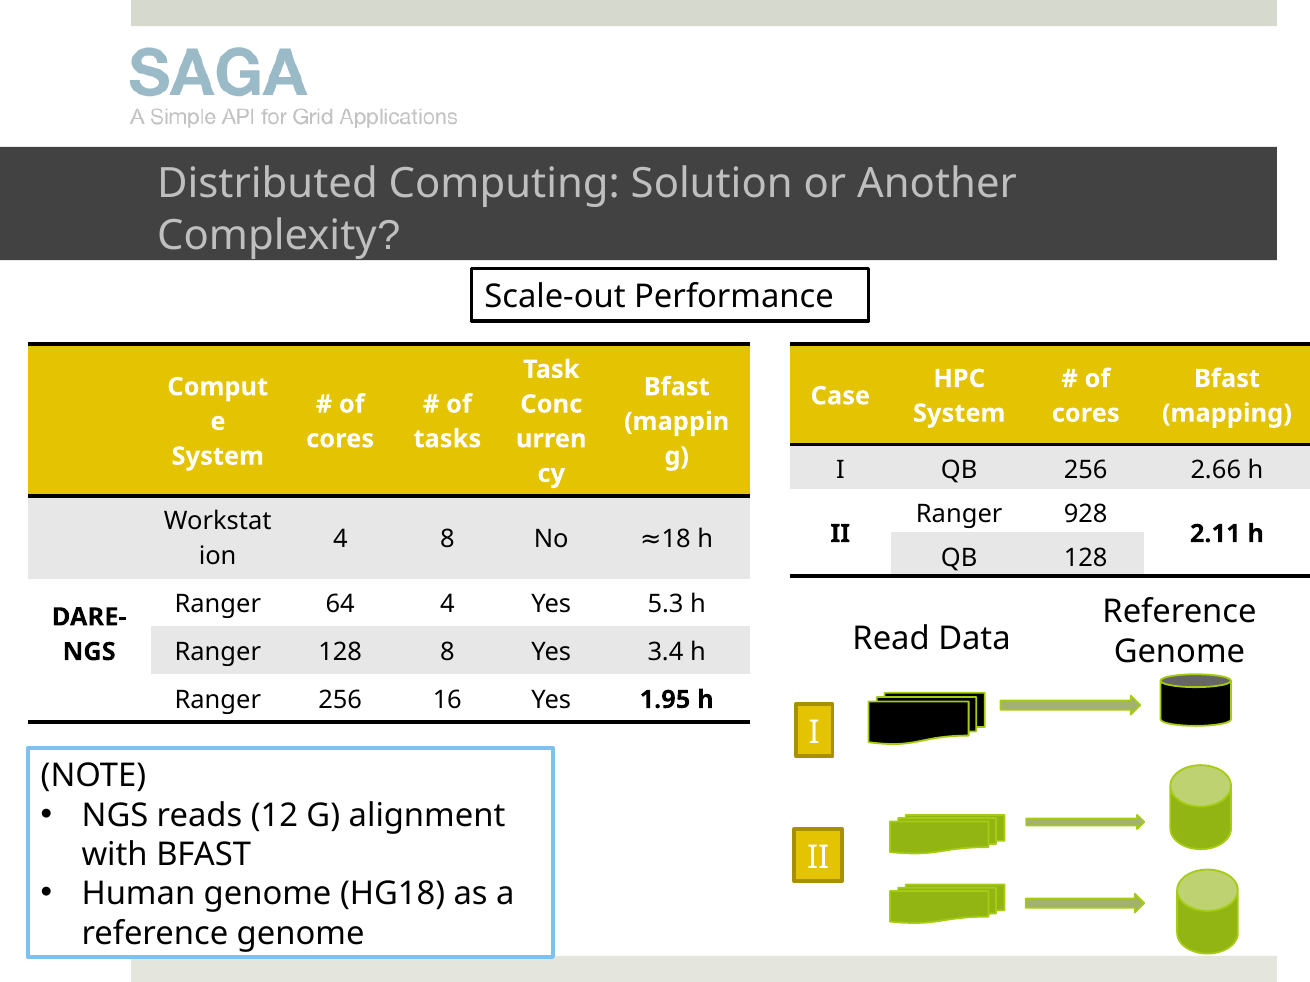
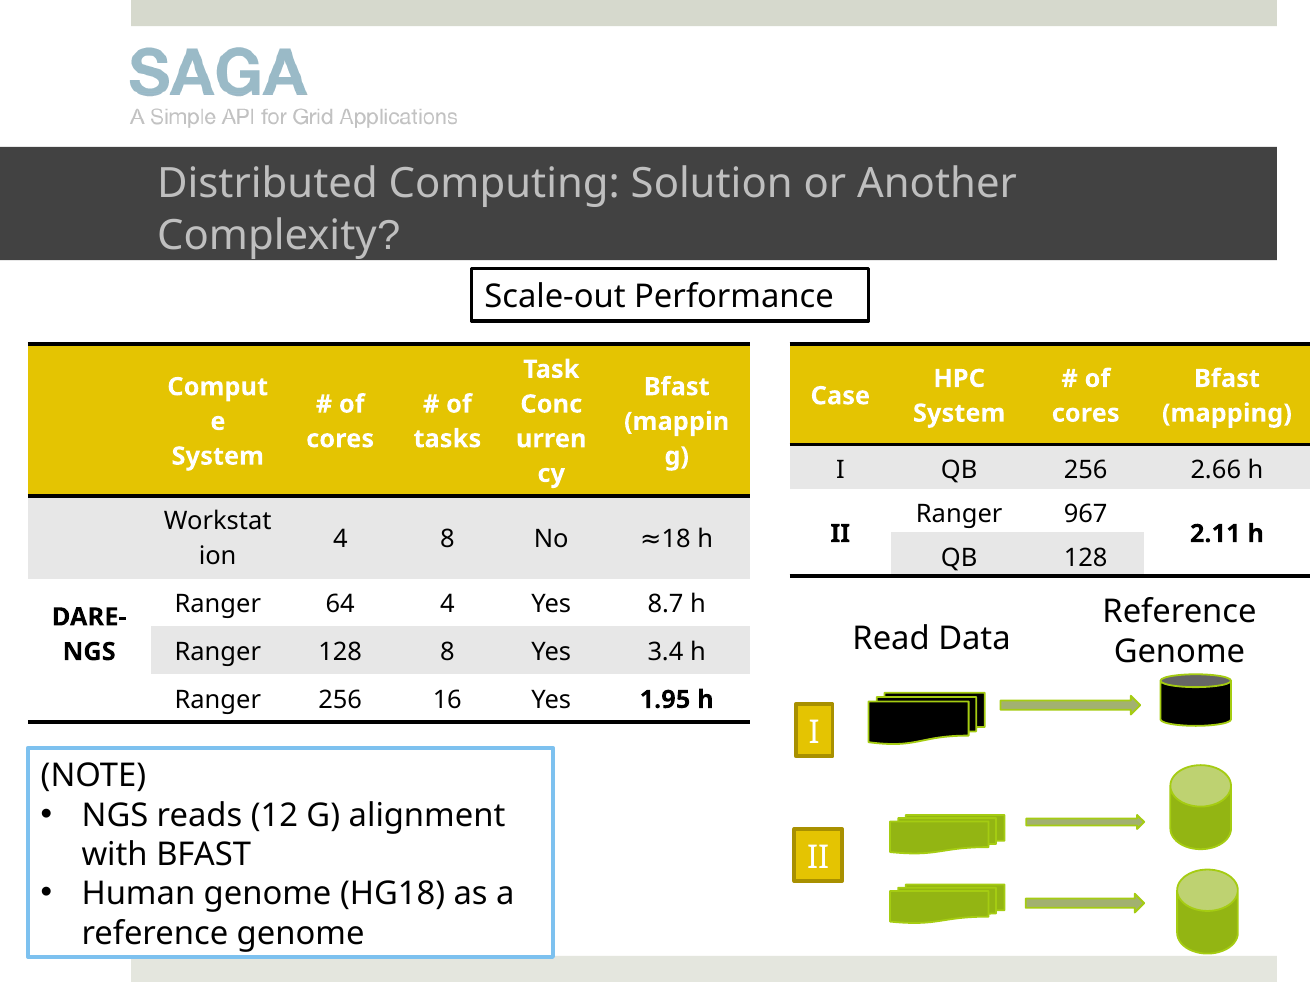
928: 928 -> 967 (1086, 514)
5.3: 5.3 -> 8.7 (666, 604)
